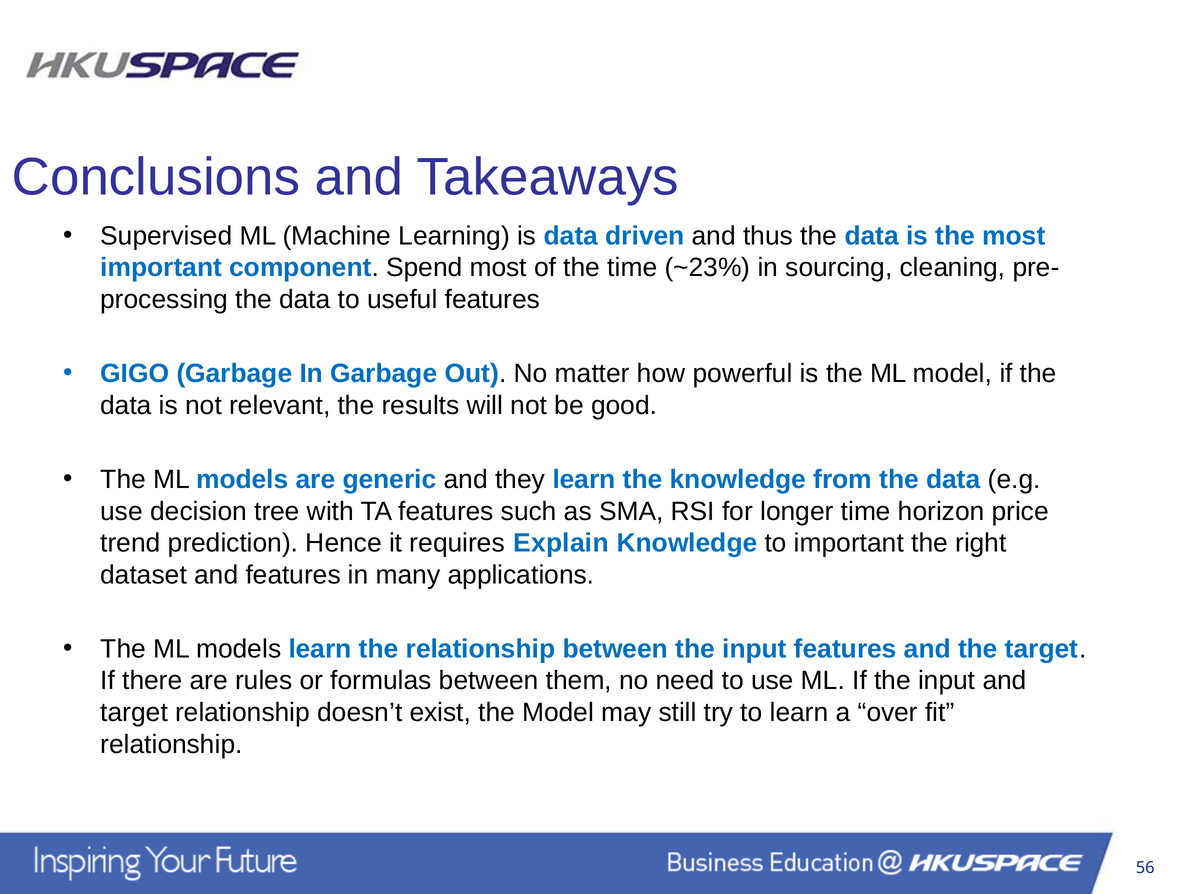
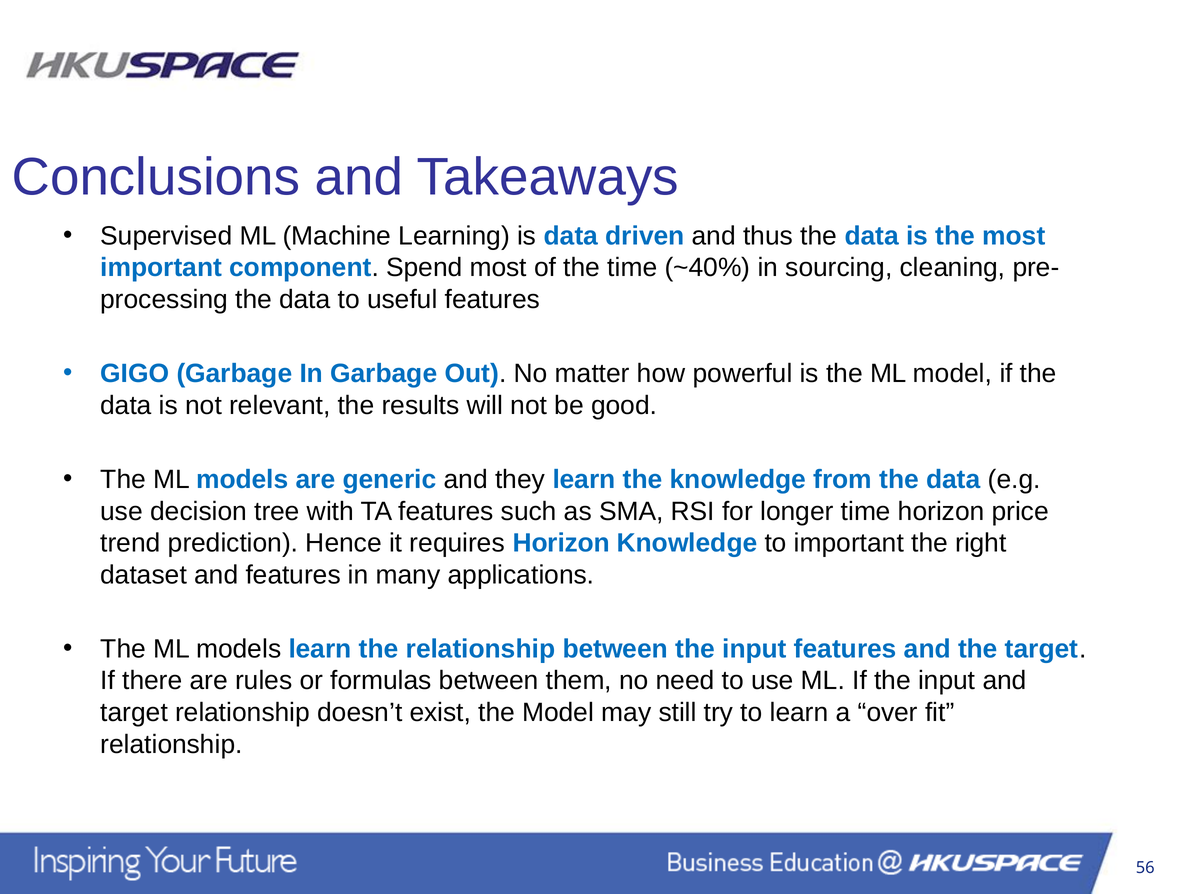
~23%: ~23% -> ~40% (707, 267)
requires Explain: Explain -> Horizon (561, 543)
